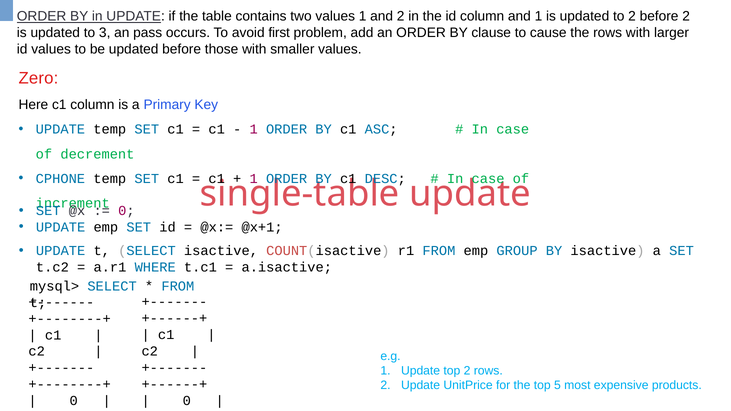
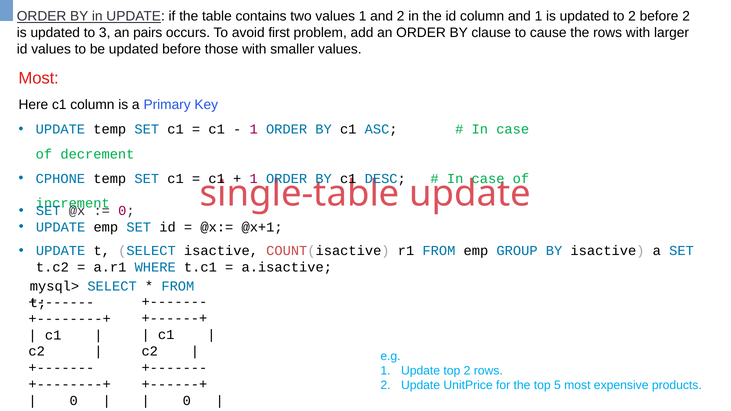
pass: pass -> pairs (148, 33)
Zero: Zero -> Most (39, 78)
